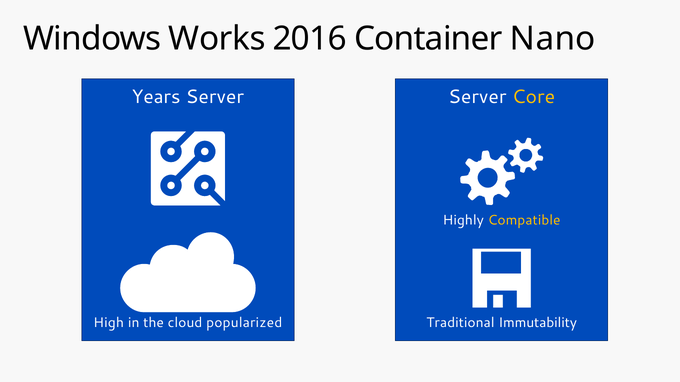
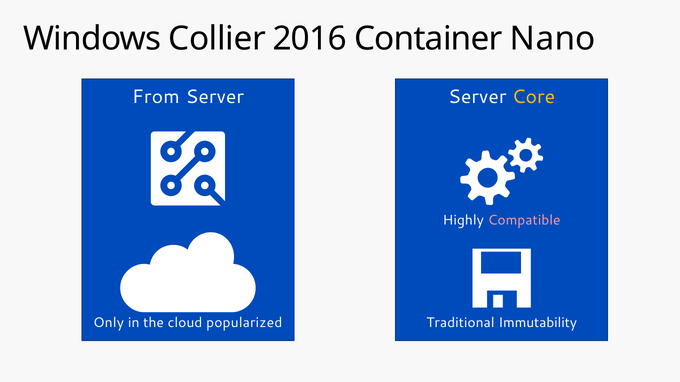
Works: Works -> Collier (217, 39)
Years: Years -> From (156, 97)
Compatible colour: yellow -> pink (524, 220)
High: High -> Only (109, 323)
